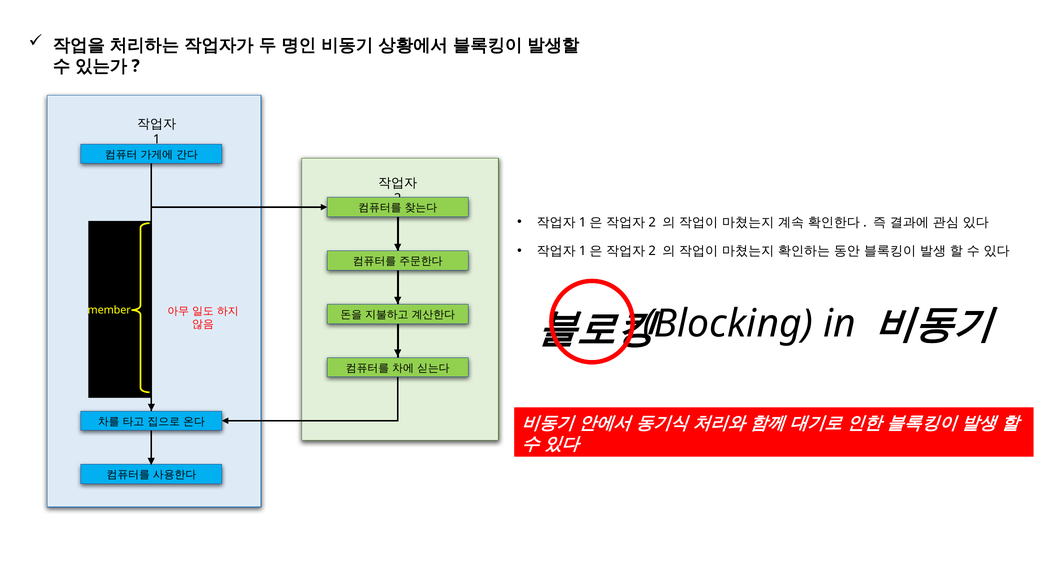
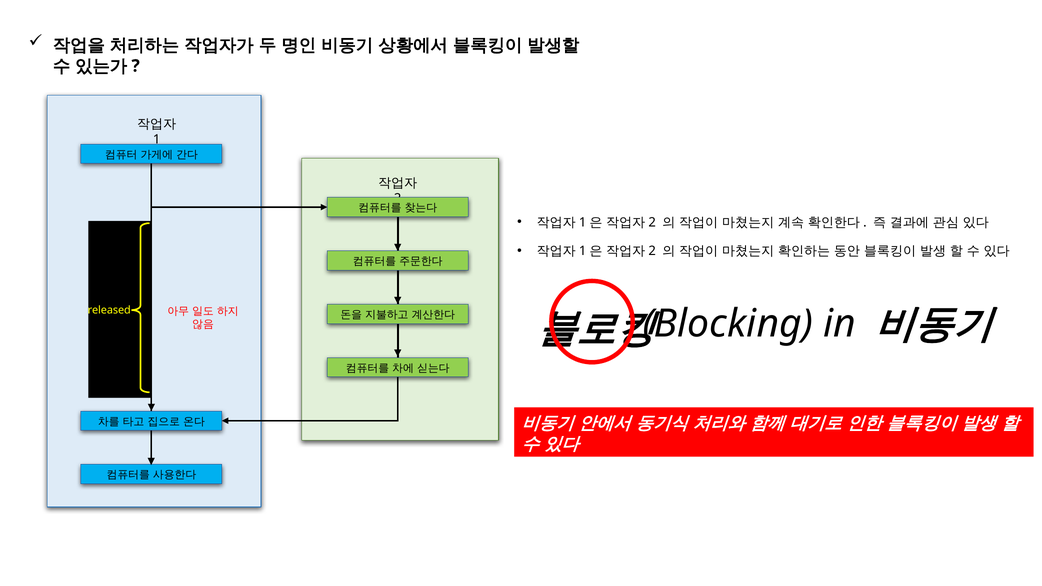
member: member -> released (109, 310)
